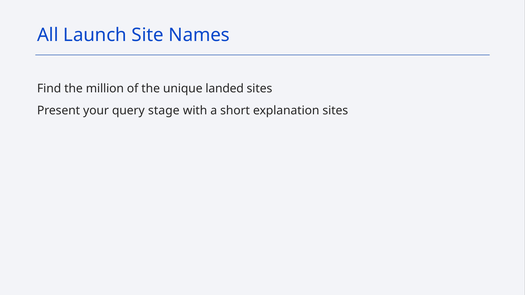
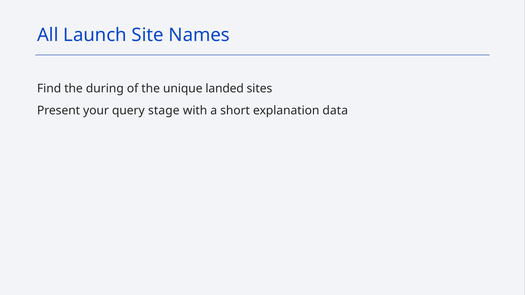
million: million -> during (105, 89)
explanation sites: sites -> data (335, 111)
